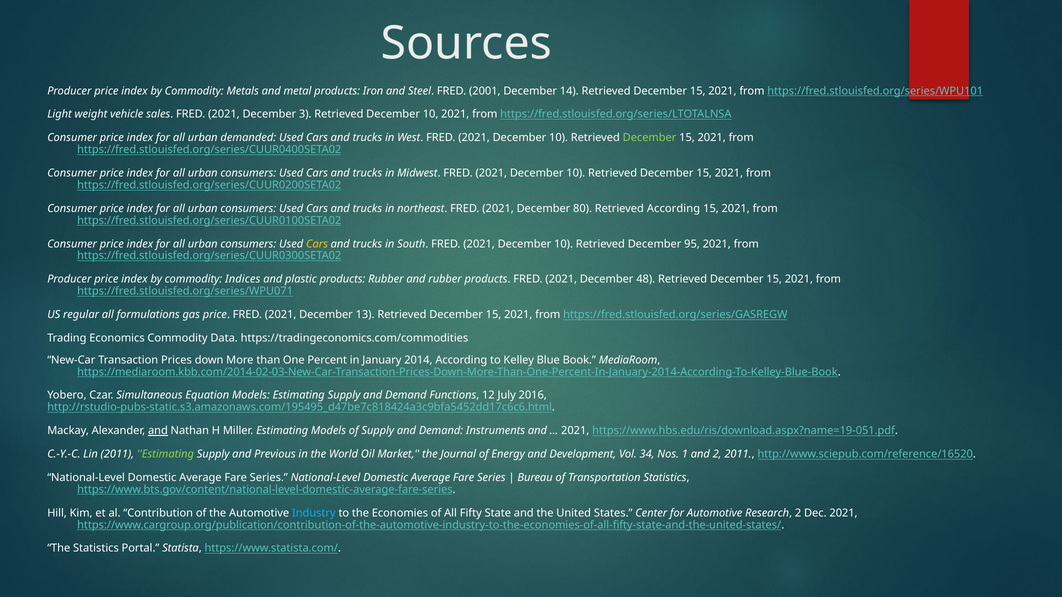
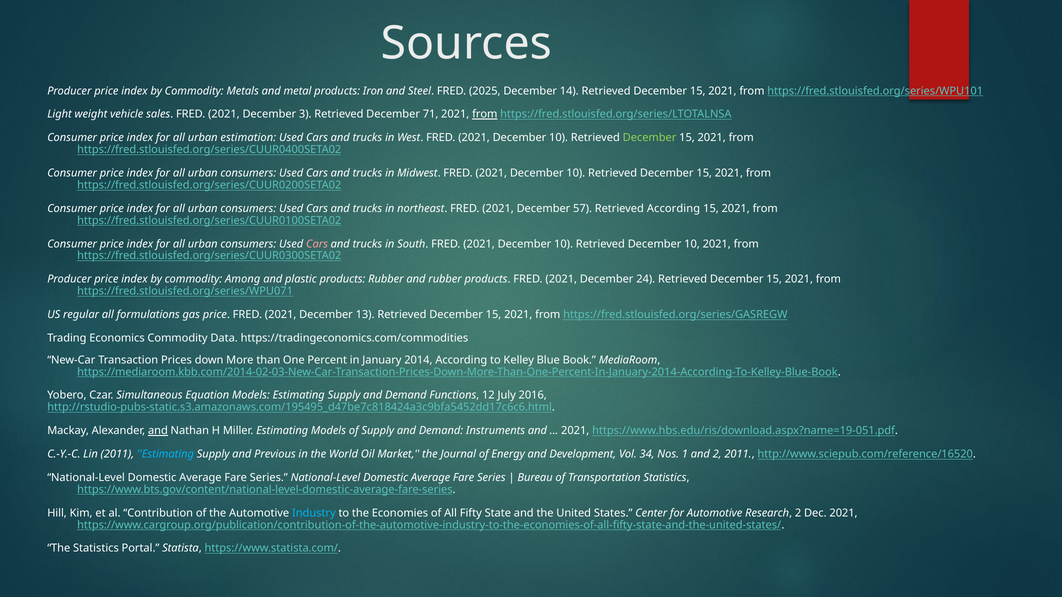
2001: 2001 -> 2025 (485, 91)
Retrieved December 10: 10 -> 71 (431, 114)
from underline: none -> present (485, 114)
demanded: demanded -> estimation (248, 138)
80: 80 -> 57 (583, 209)
Cars colour: yellow -> pink (317, 244)
Retrieved December 95: 95 -> 10 (692, 244)
Indices: Indices -> Among (243, 279)
48: 48 -> 24 (646, 279)
Estimating colour: light green -> light blue (165, 454)
